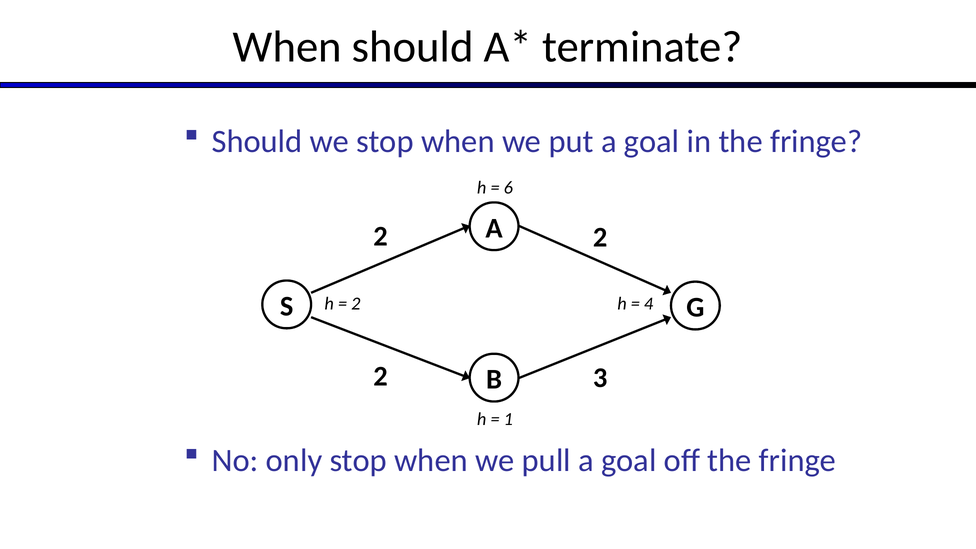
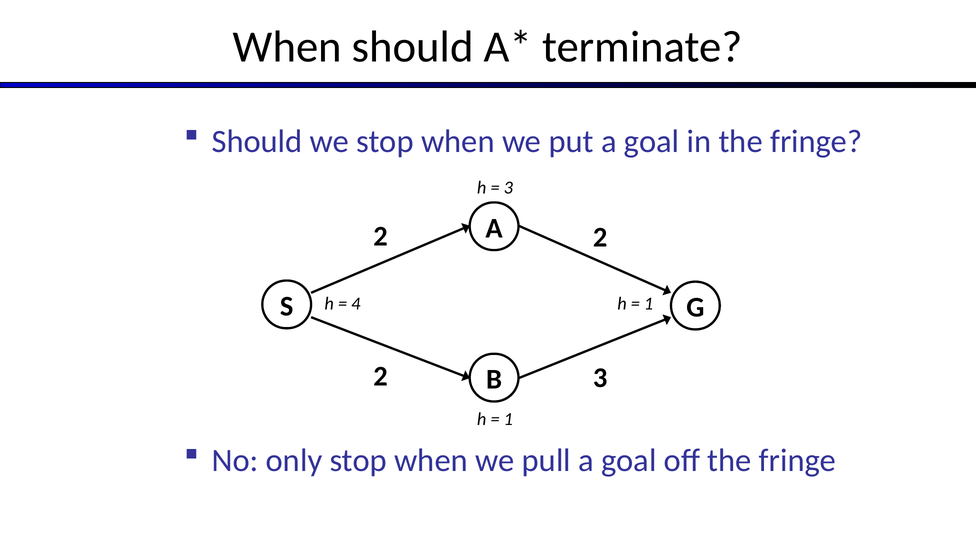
6: 6 -> 3 (508, 188)
2: 2 -> 4 (356, 304)
4: 4 -> 1 (649, 304)
